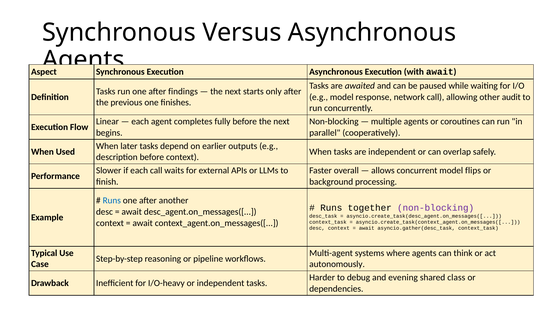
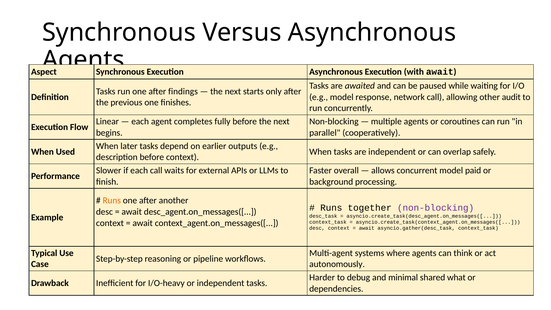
flips: flips -> paid (473, 171)
Runs colour: blue -> orange (112, 201)
evening: evening -> minimal (403, 278)
class: class -> what (456, 278)
